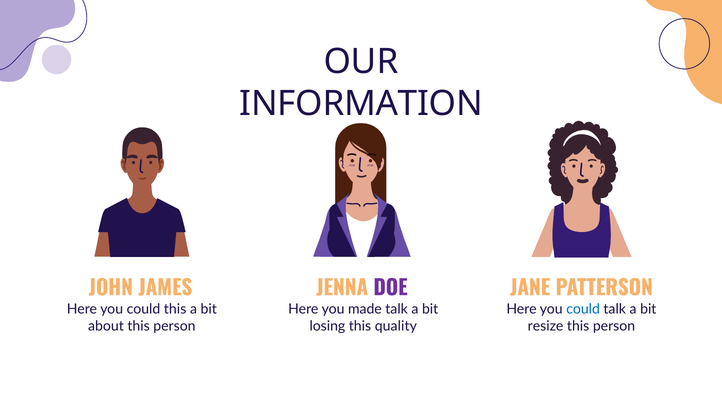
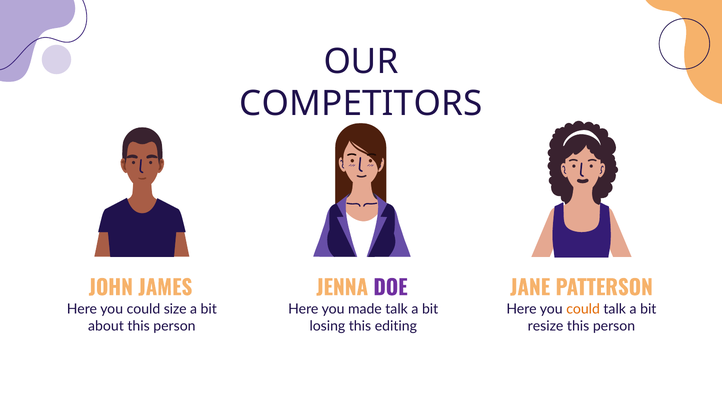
INFORMATION: INFORMATION -> COMPETITORS (361, 104)
could this: this -> size (175, 309)
could colour: blue -> orange (583, 309)
quality: quality -> editing (396, 326)
